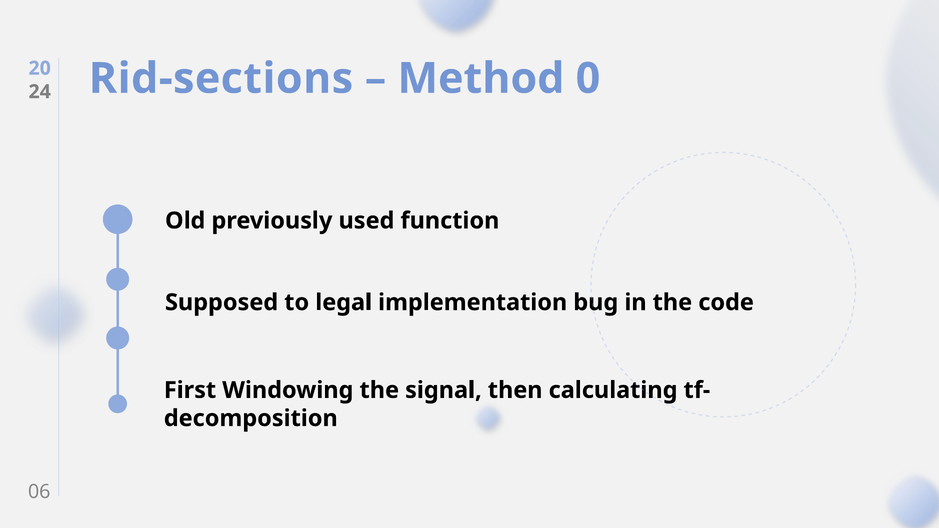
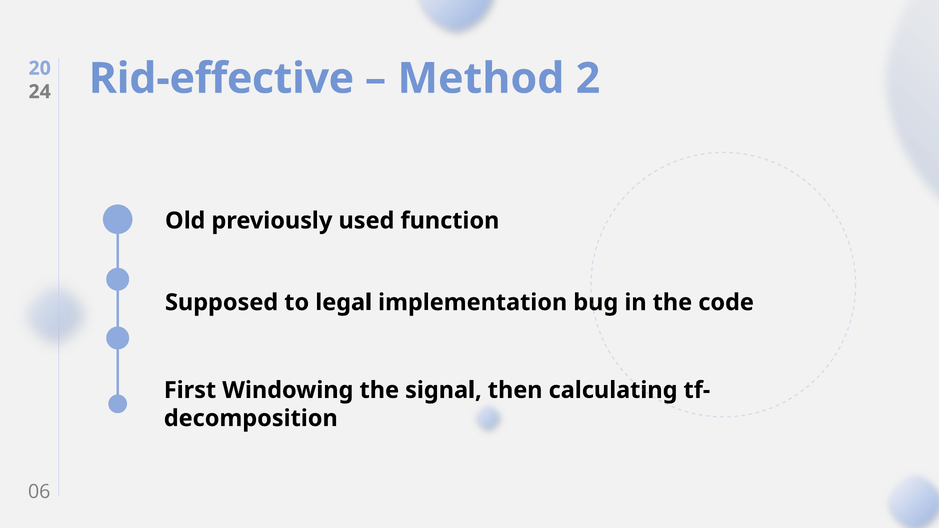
Rid-sections: Rid-sections -> Rid-effective (221, 79)
0: 0 -> 2 (588, 79)
